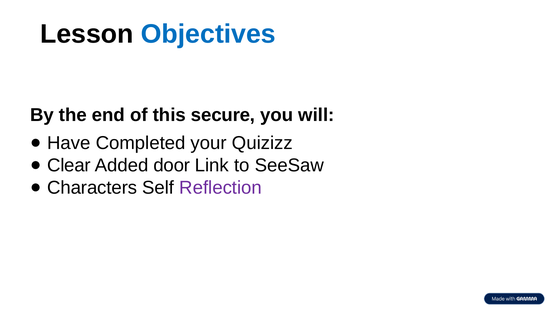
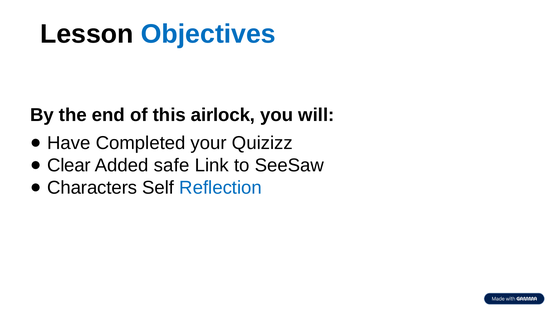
secure: secure -> airlock (223, 115)
door: door -> safe (172, 165)
Reflection colour: purple -> blue (221, 188)
